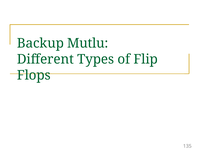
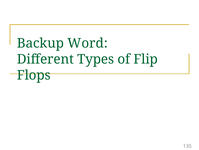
Mutlu: Mutlu -> Word (88, 43)
